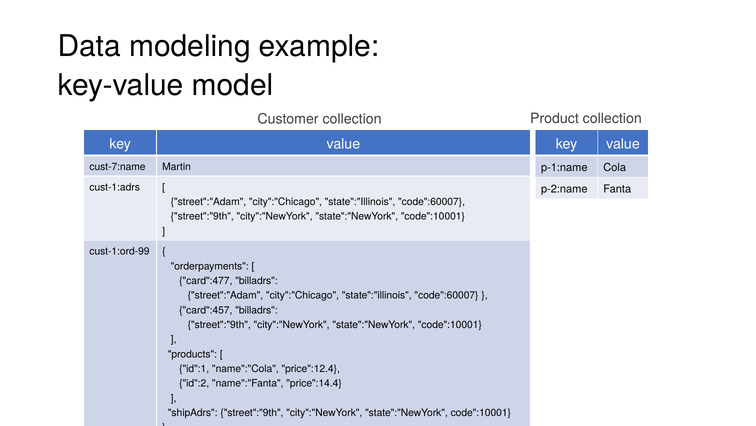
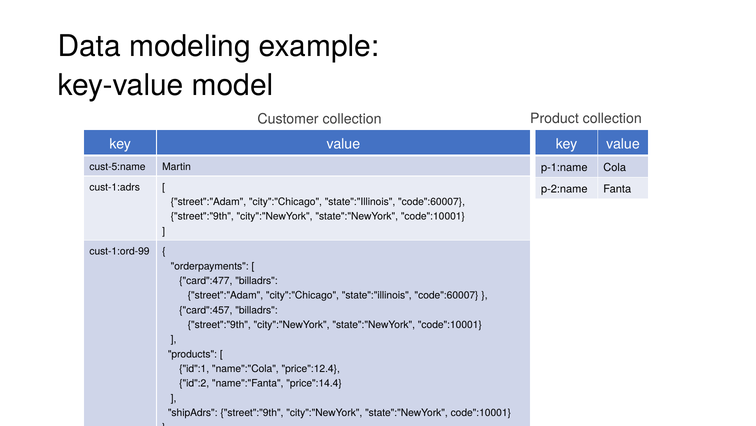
cust-7:name: cust-7:name -> cust-5:name (118, 167)
